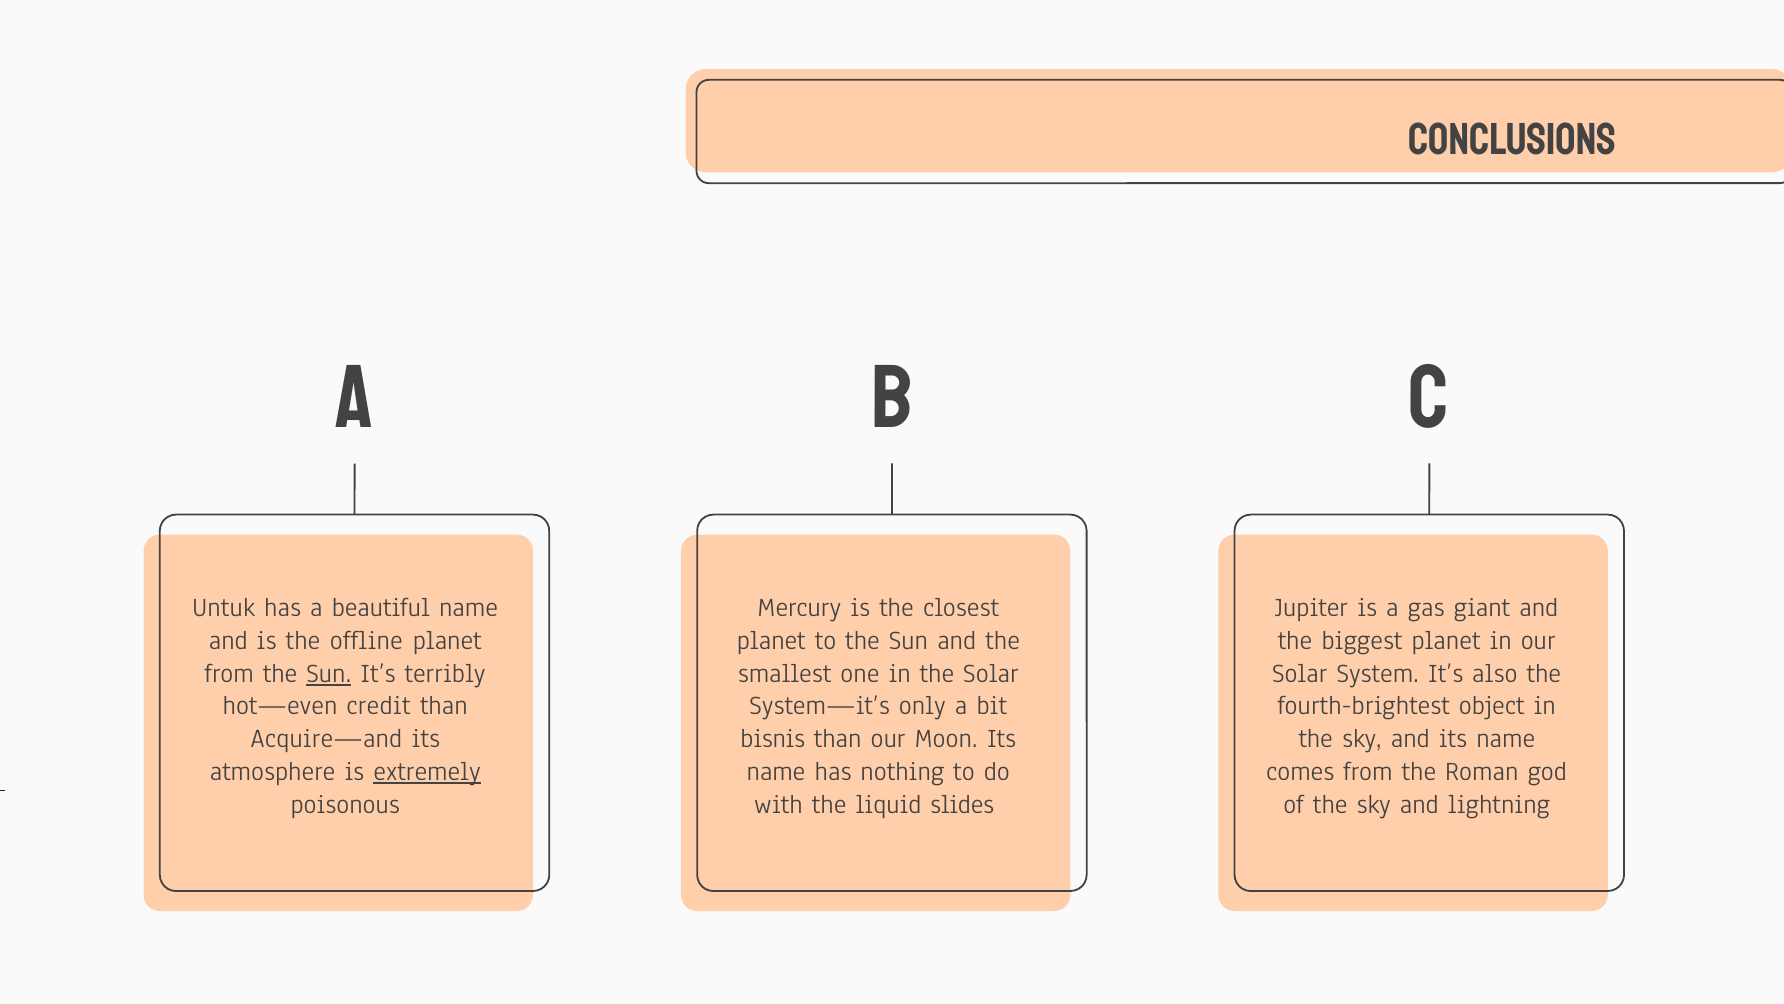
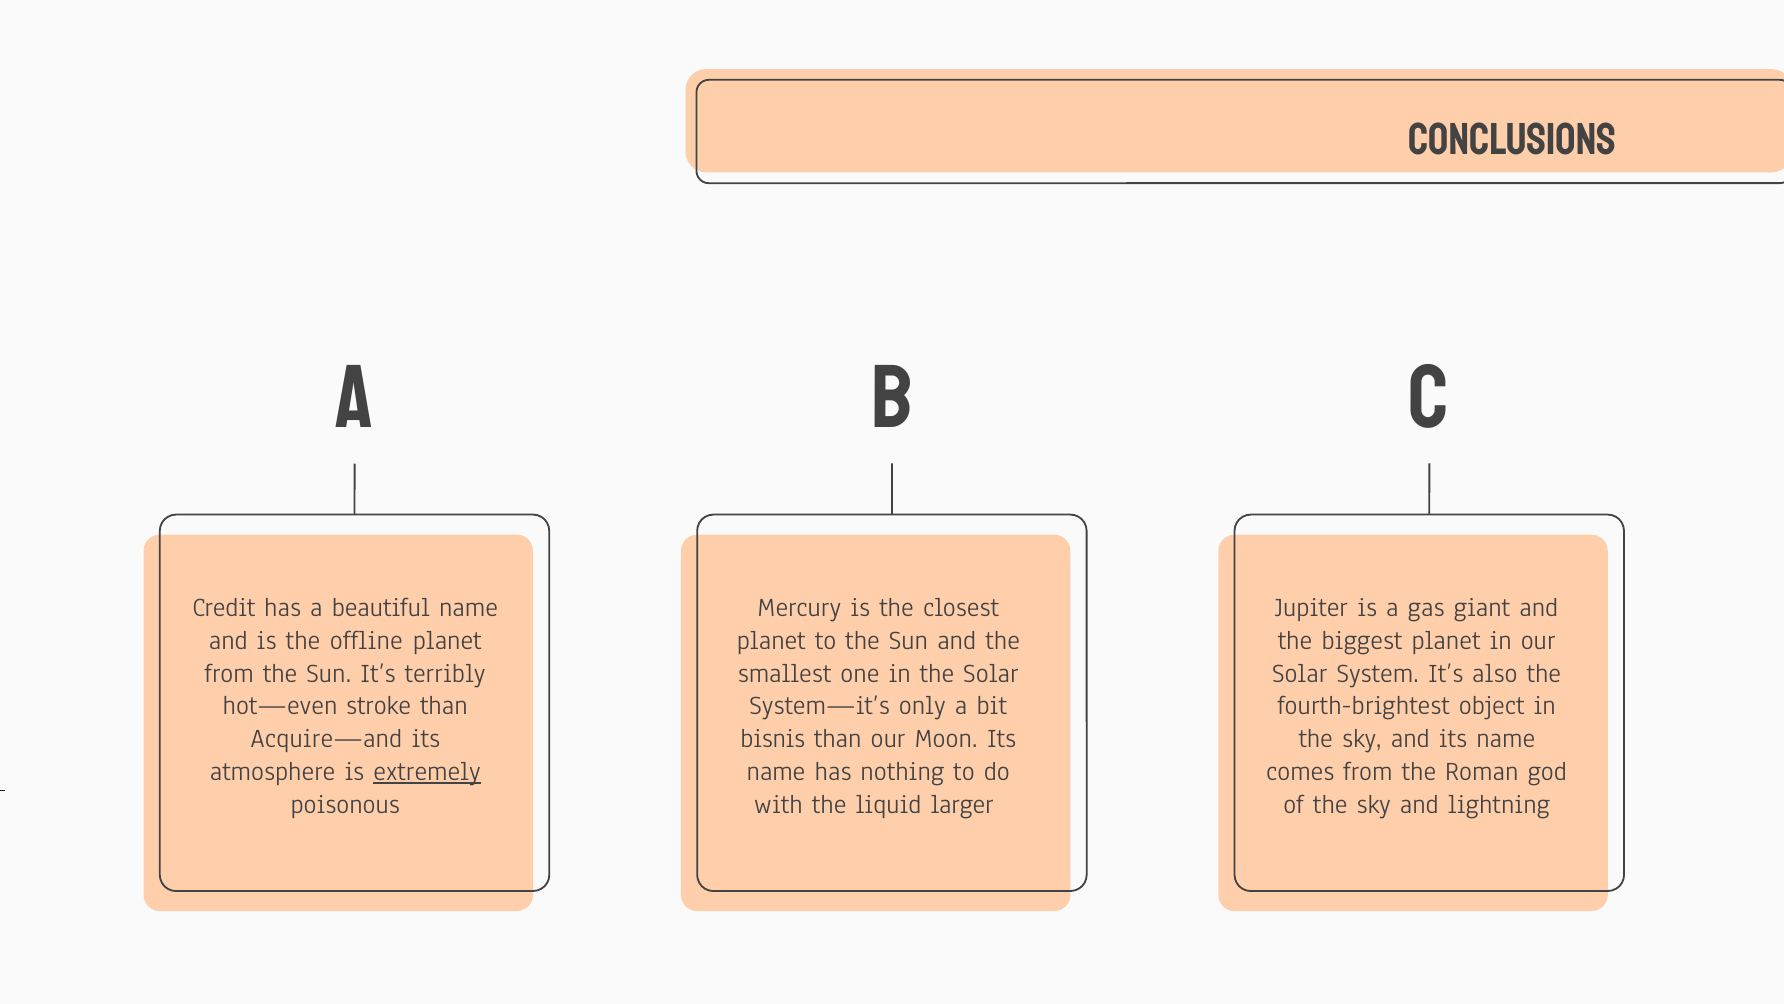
Untuk: Untuk -> Credit (224, 607)
Sun underline: present -> none (329, 673)
credit: credit -> stroke (379, 706)
slides: slides -> larger (962, 804)
